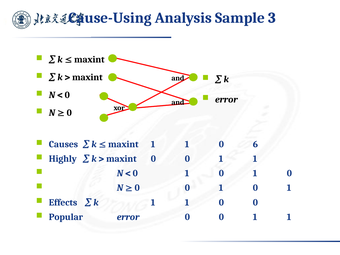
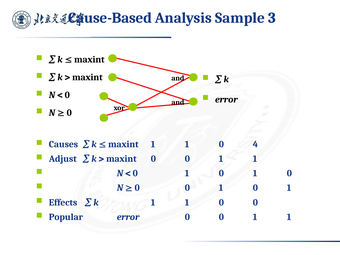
Cause-Using: Cause-Using -> Cause-Based (110, 18)
6: 6 -> 4 (255, 144)
Highly: Highly -> Adjust (63, 159)
